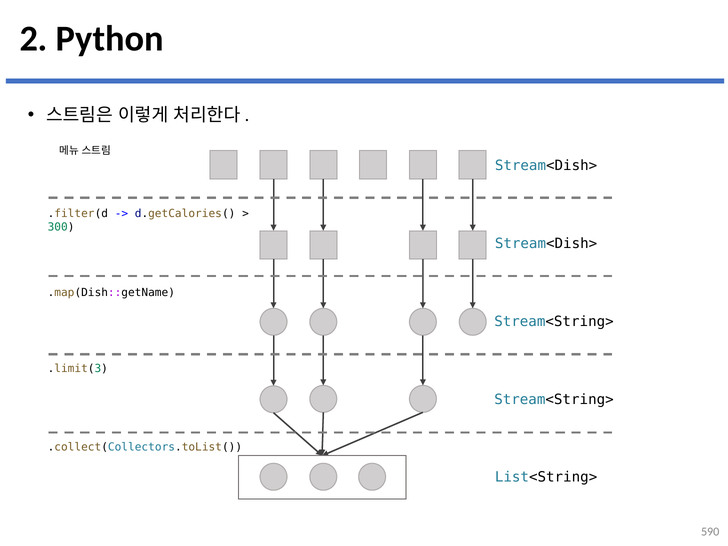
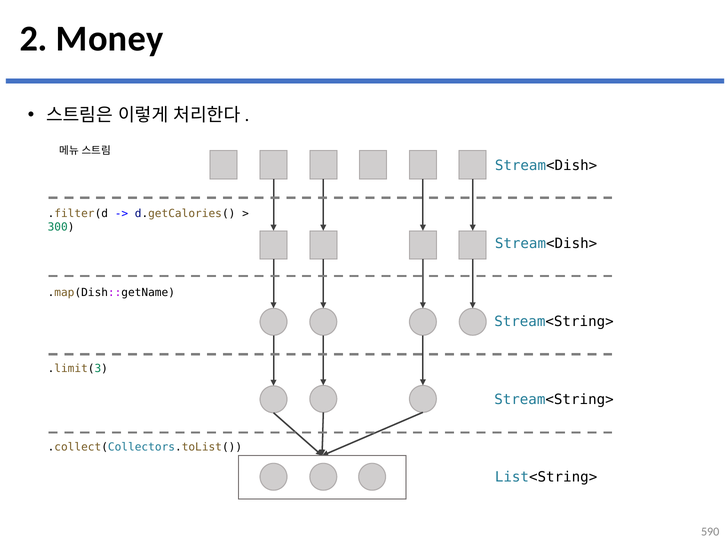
Python: Python -> Money (110, 39)
